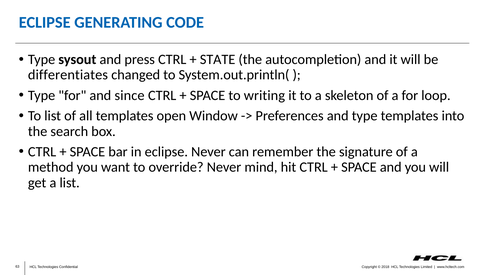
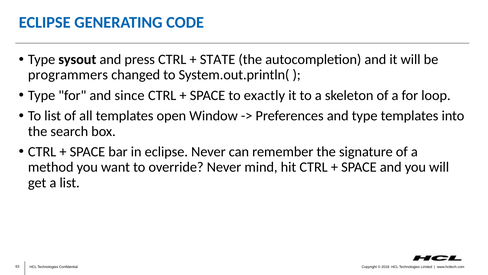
differentiates: differentiates -> programmers (68, 75)
writing: writing -> exactly (264, 95)
